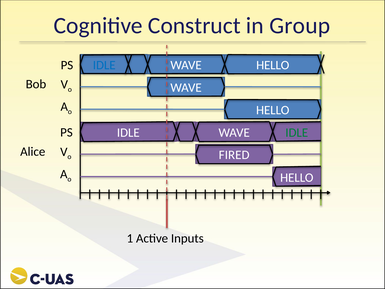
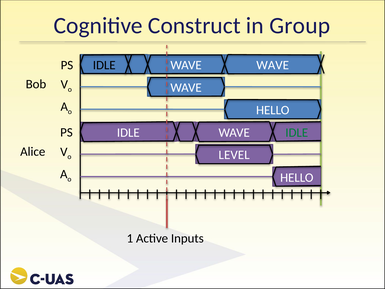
IDLE colour: blue -> black (104, 65)
HELLO: HELLO -> WAVE (273, 65)
FIRED: FIRED -> LEVEL (234, 155)
